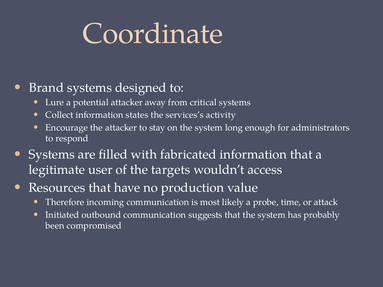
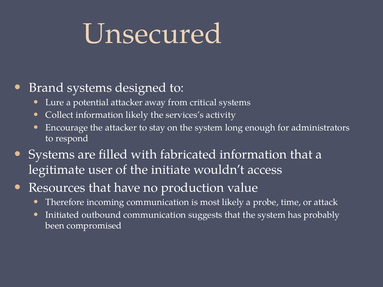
Coordinate: Coordinate -> Unsecured (153, 34)
information states: states -> likely (137, 115)
targets: targets -> initiate (171, 170)
